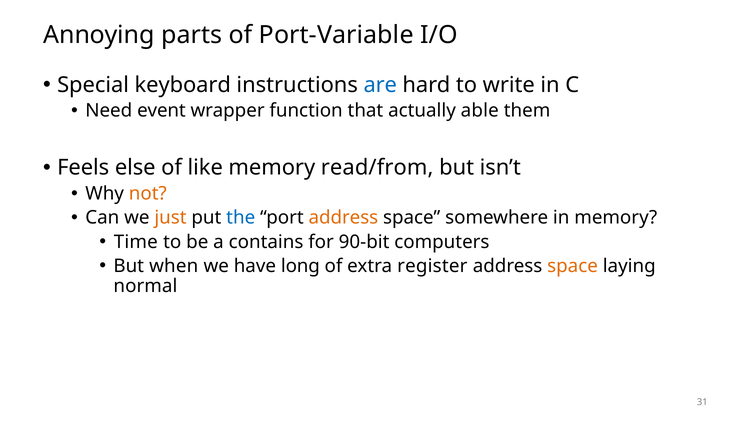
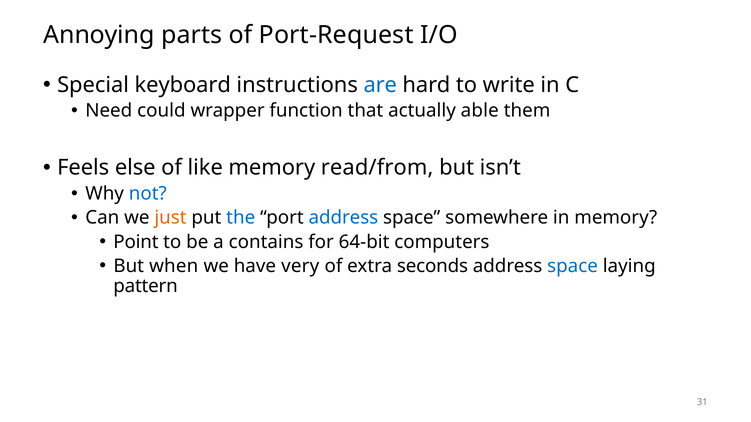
Port-Variable: Port-Variable -> Port-Request (336, 35)
event: event -> could (161, 111)
not colour: orange -> blue (148, 194)
address colour: orange -> blue (343, 218)
Time: Time -> Point (136, 242)
90-bit: 90-bit -> 64-bit (364, 242)
long: long -> very (300, 266)
register: register -> seconds (433, 266)
space colour: orange -> blue (573, 266)
normal: normal -> pattern (146, 287)
